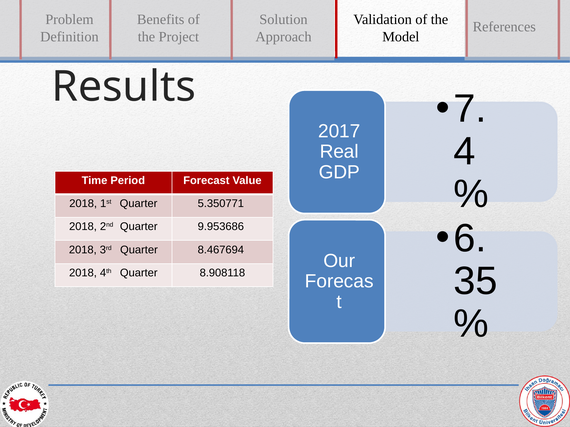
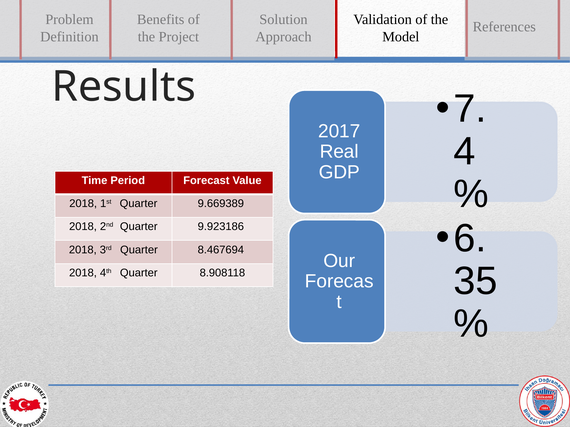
5.350771: 5.350771 -> 9.669389 (221, 204)
9.953686: 9.953686 -> 9.923186 (221, 227)
